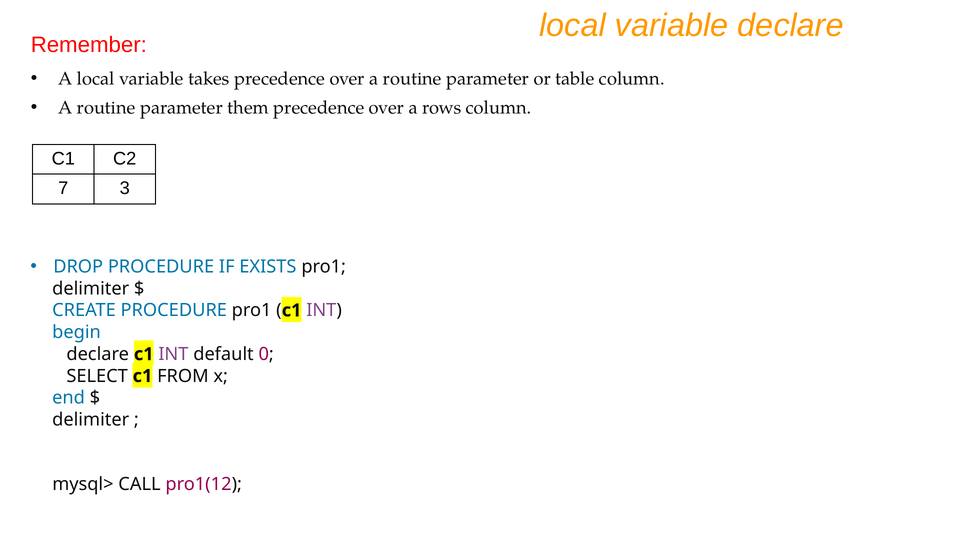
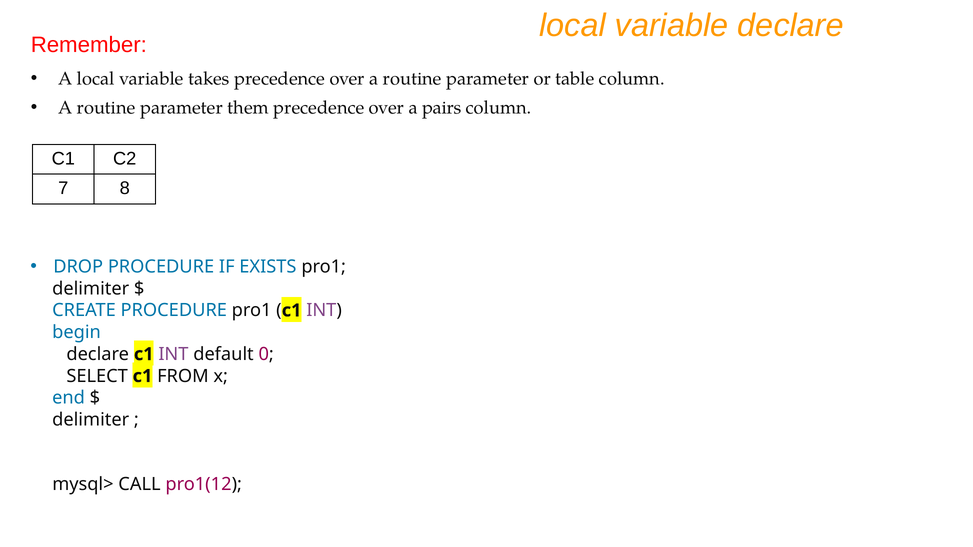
rows: rows -> pairs (442, 108)
3: 3 -> 8 (125, 188)
